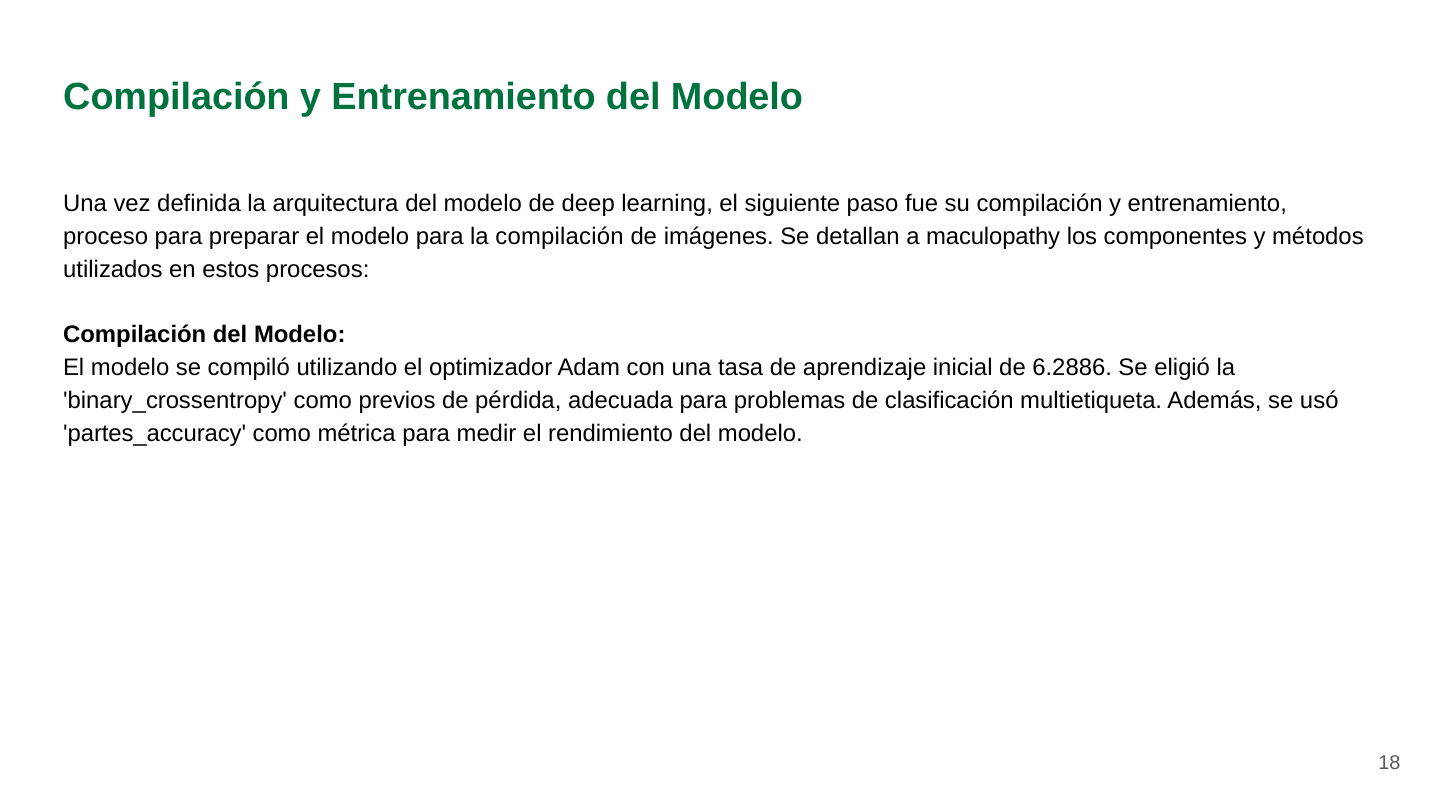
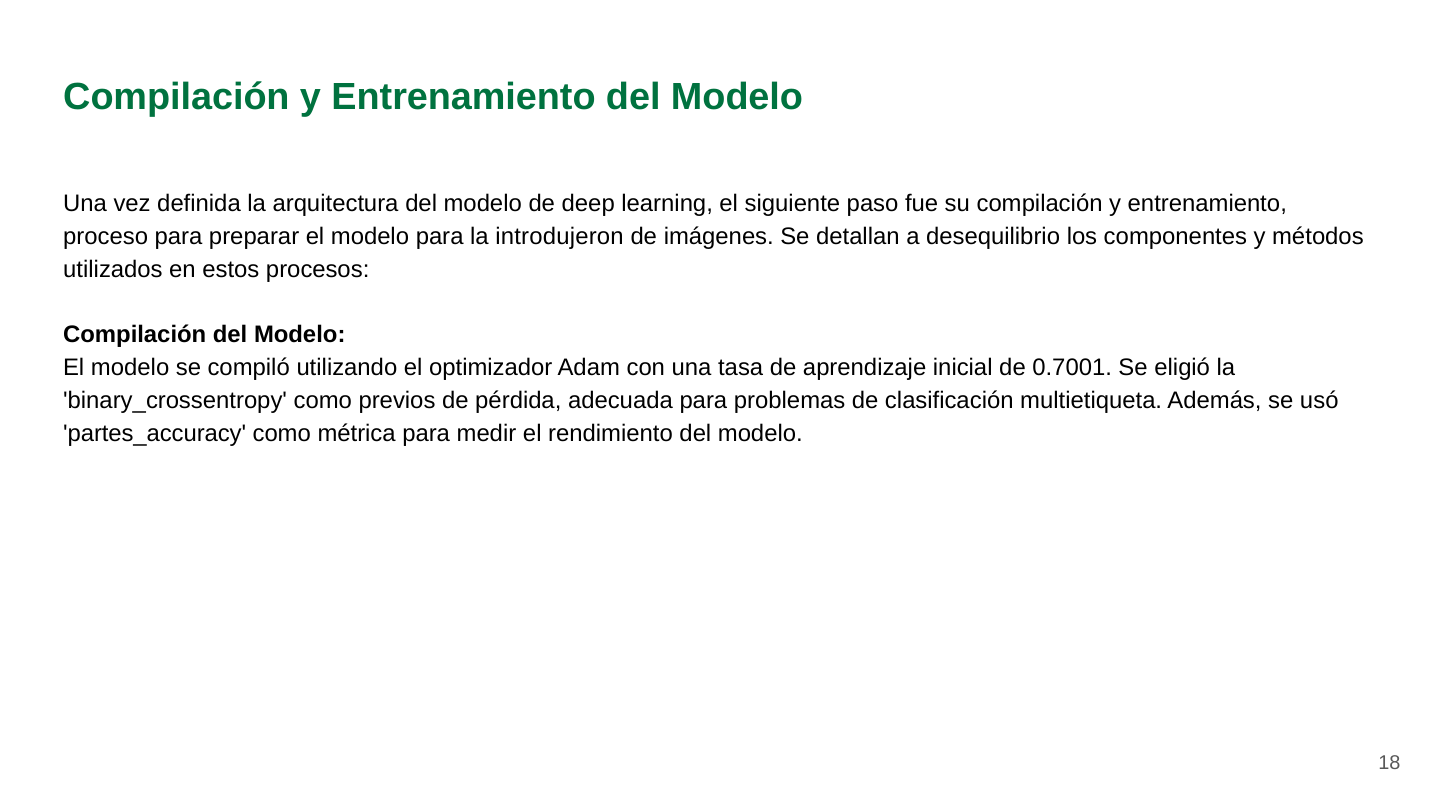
la compilación: compilación -> introdujeron (560, 236)
maculopathy: maculopathy -> desequilibrio (993, 236)
6.2886: 6.2886 -> 0.7001 (1072, 368)
